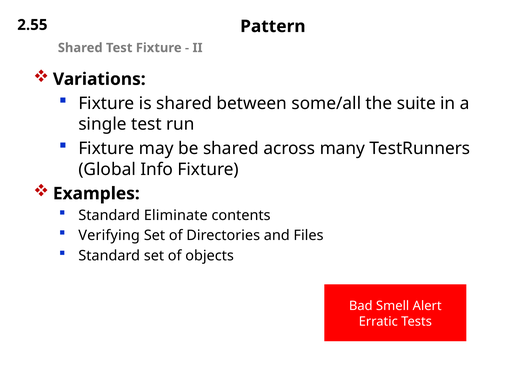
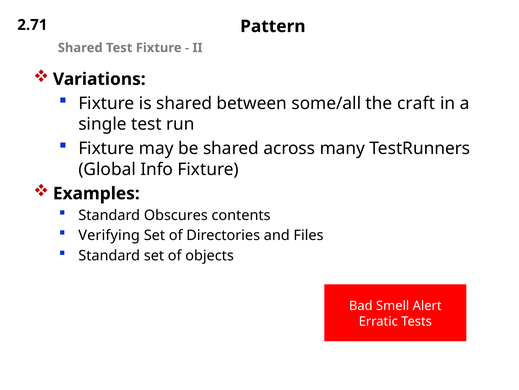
2.55: 2.55 -> 2.71 (32, 25)
suite: suite -> craft (416, 103)
Eliminate: Eliminate -> Obscures (176, 215)
